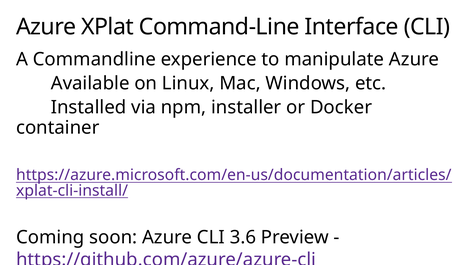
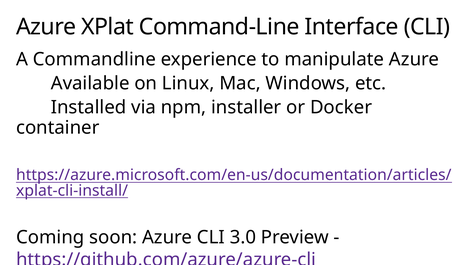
3.6: 3.6 -> 3.0 (243, 237)
